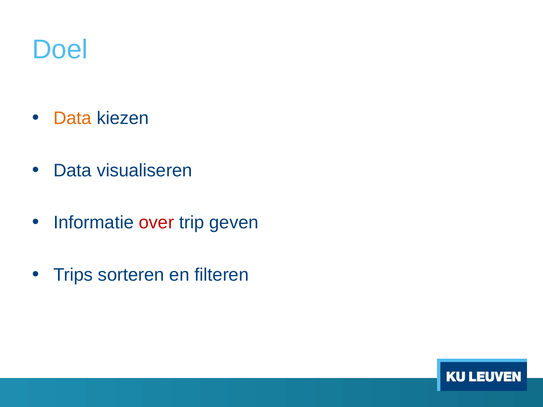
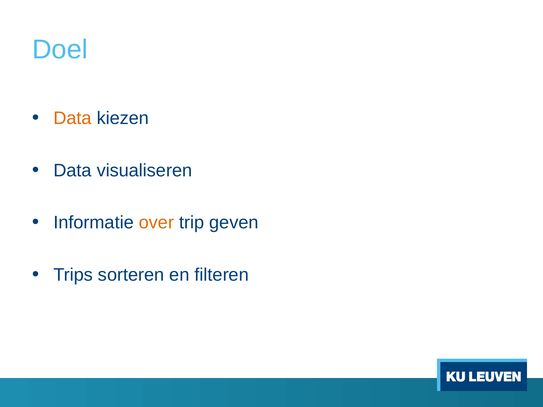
over colour: red -> orange (156, 223)
